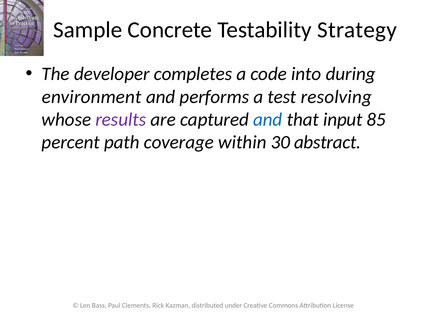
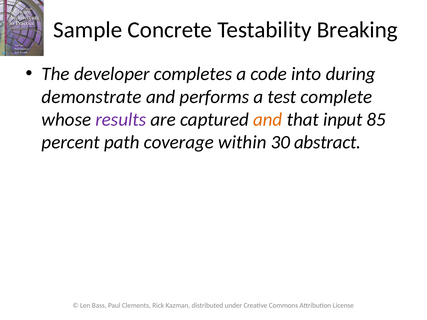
Strategy: Strategy -> Breaking (357, 30)
environment: environment -> demonstrate (92, 97)
resolving: resolving -> complete (336, 97)
and colour: blue -> orange (268, 120)
